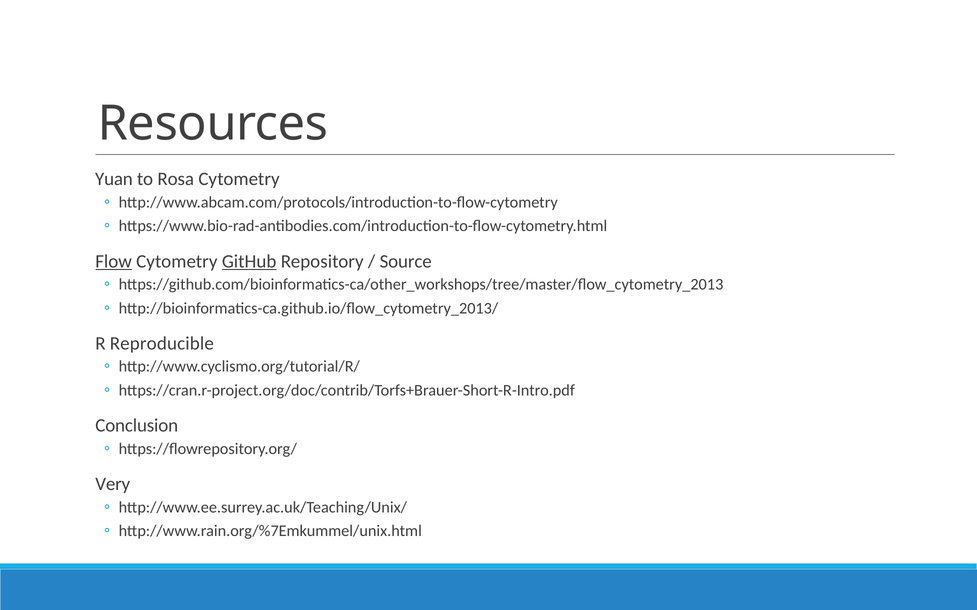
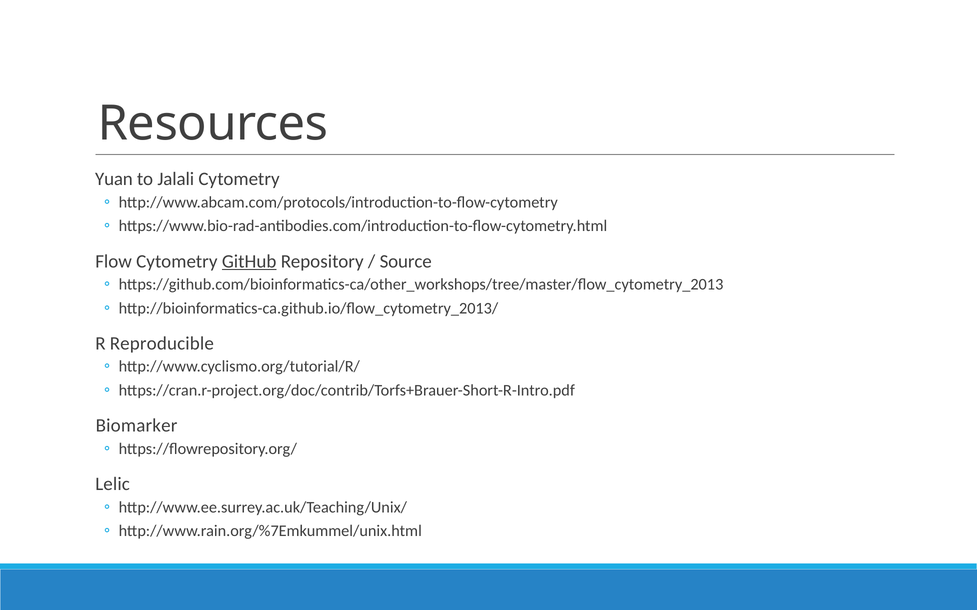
Rosa: Rosa -> Jalali (176, 179)
Flow underline: present -> none (114, 262)
Conclusion: Conclusion -> Biomarker (137, 426)
Very: Very -> Lelic (113, 484)
